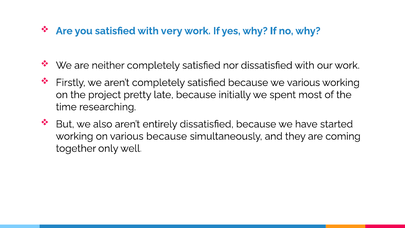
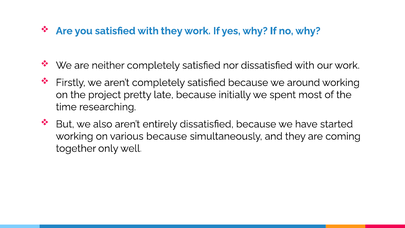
with very: very -> they (172, 31)
we various: various -> around (304, 83)
